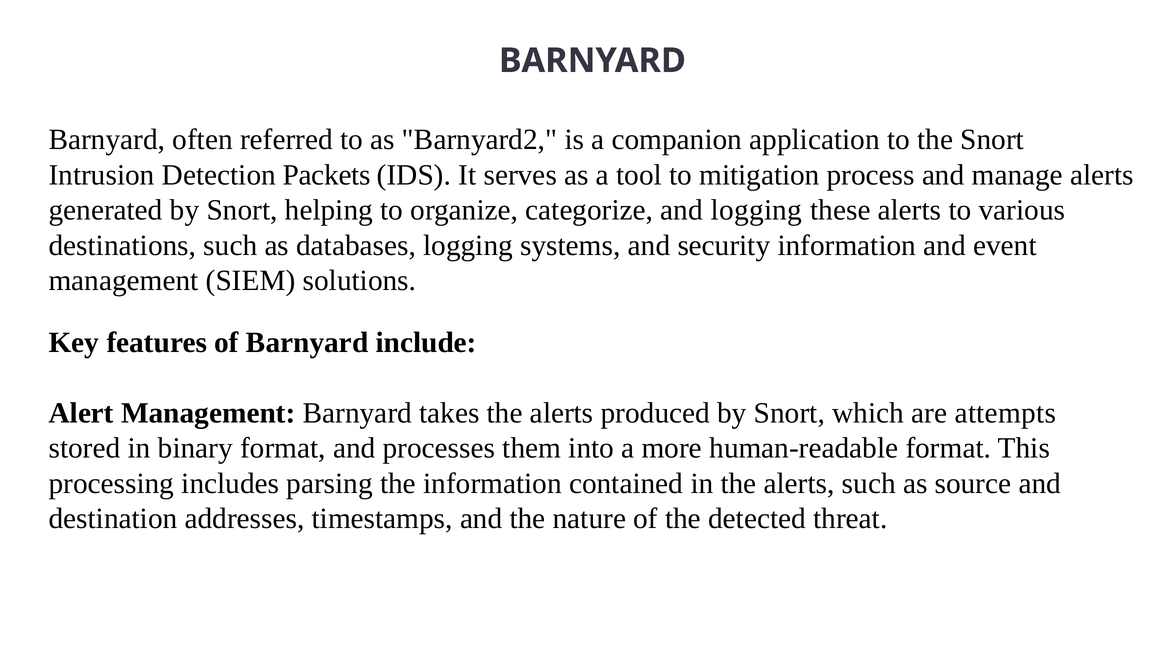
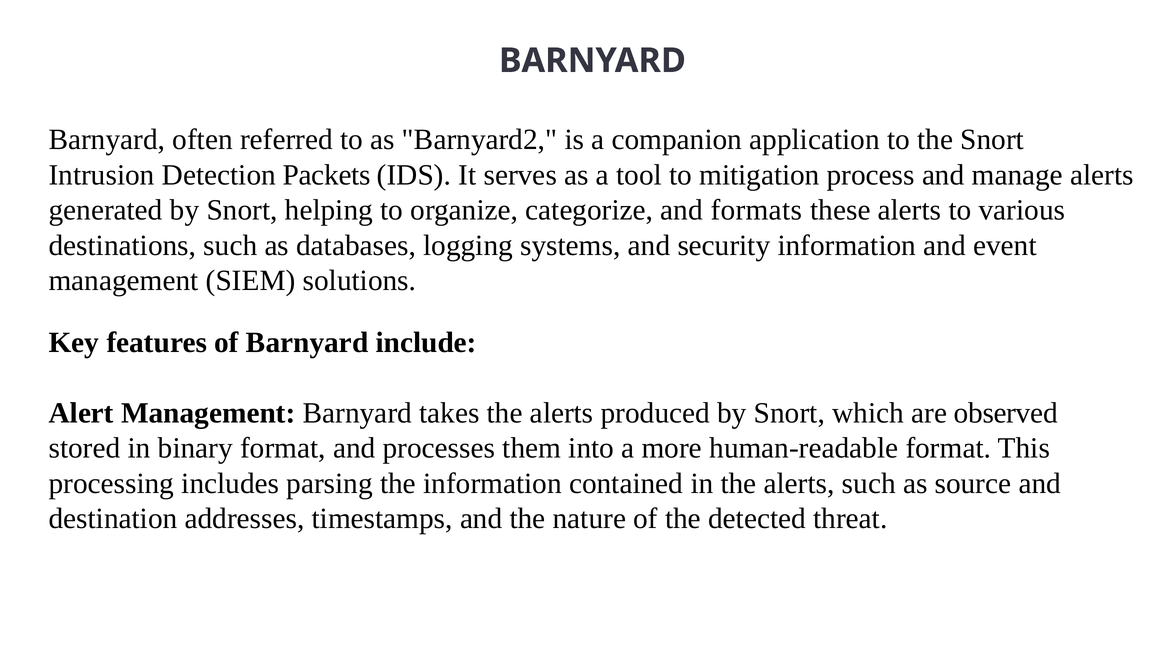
and logging: logging -> formats (756, 210)
attempts: attempts -> observed (1006, 412)
